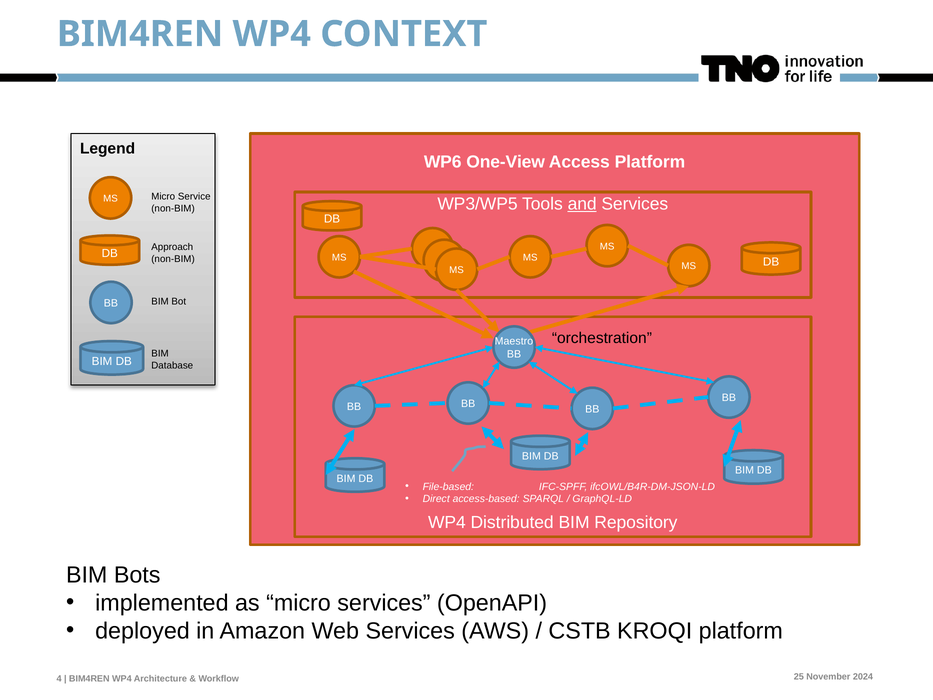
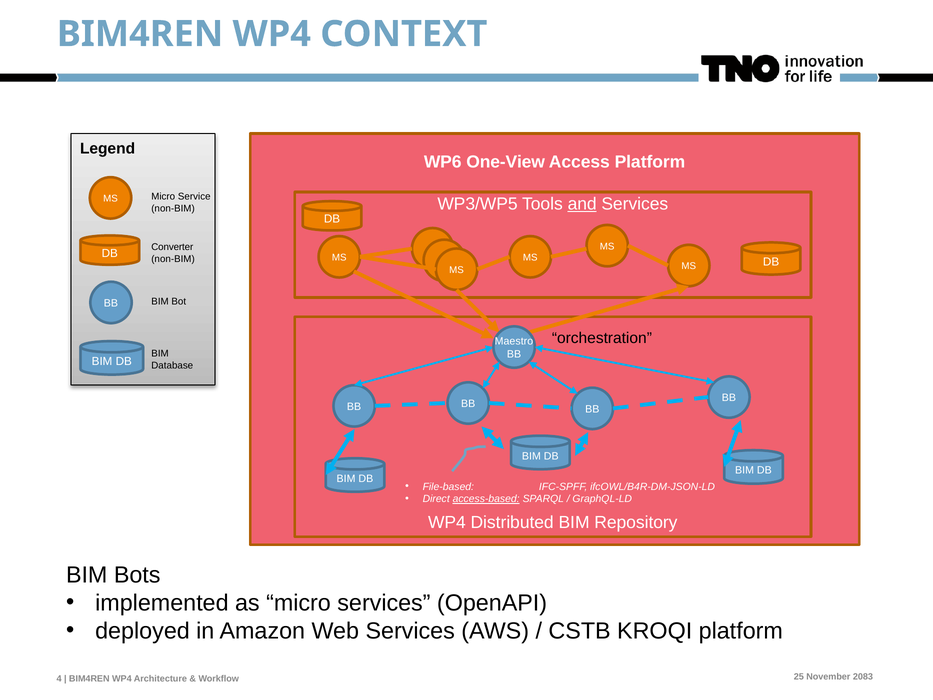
Approach: Approach -> Converter (172, 247)
access-based underline: none -> present (486, 499)
2024: 2024 -> 2083 (863, 676)
